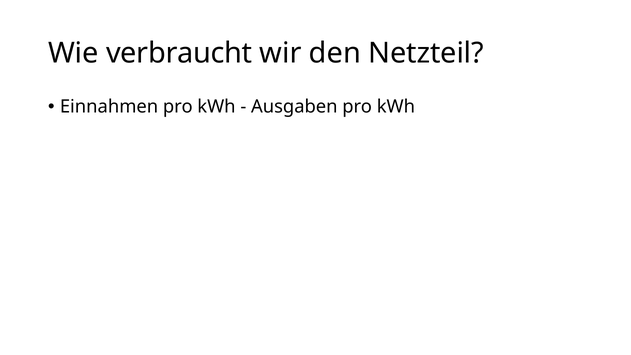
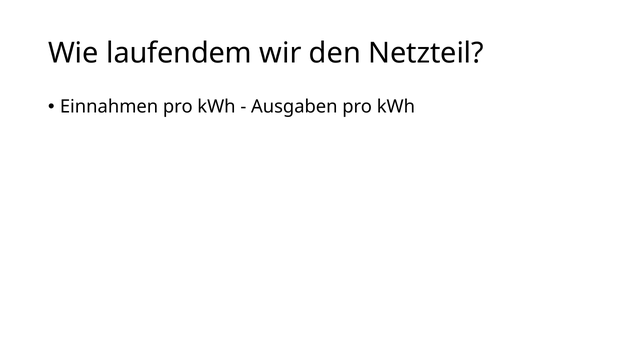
verbraucht: verbraucht -> laufendem (179, 53)
